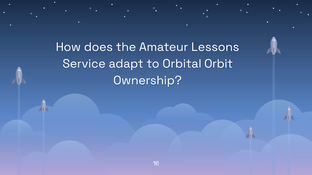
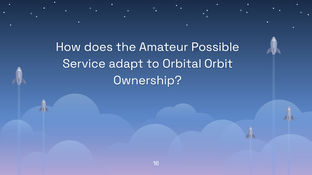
Lessons: Lessons -> Possible (215, 47)
